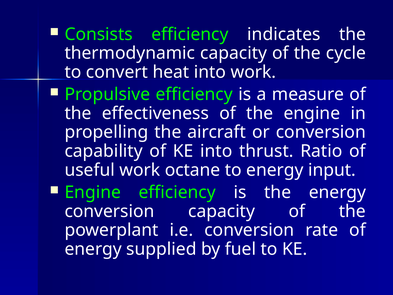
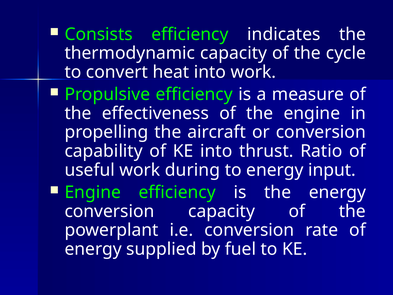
octane: octane -> during (192, 170)
